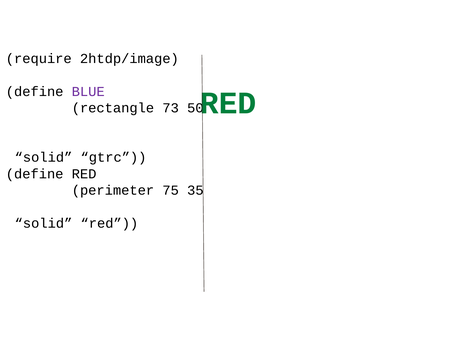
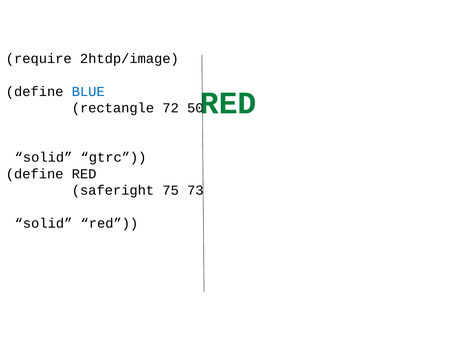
BLUE colour: purple -> blue (88, 92)
73: 73 -> 72 (171, 108)
perimeter: perimeter -> saferight (113, 190)
35: 35 -> 73 (195, 190)
